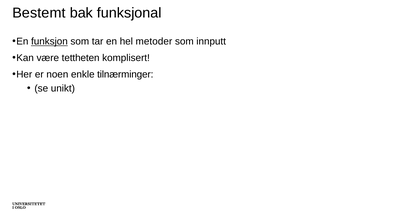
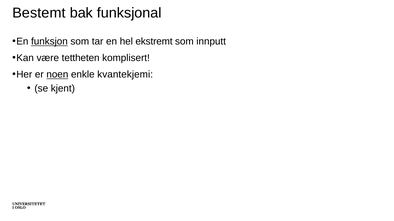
metoder: metoder -> ekstremt (154, 42)
noen underline: none -> present (57, 75)
tilnærminger: tilnærminger -> kvantekjemi (125, 75)
unikt: unikt -> kjent (63, 89)
